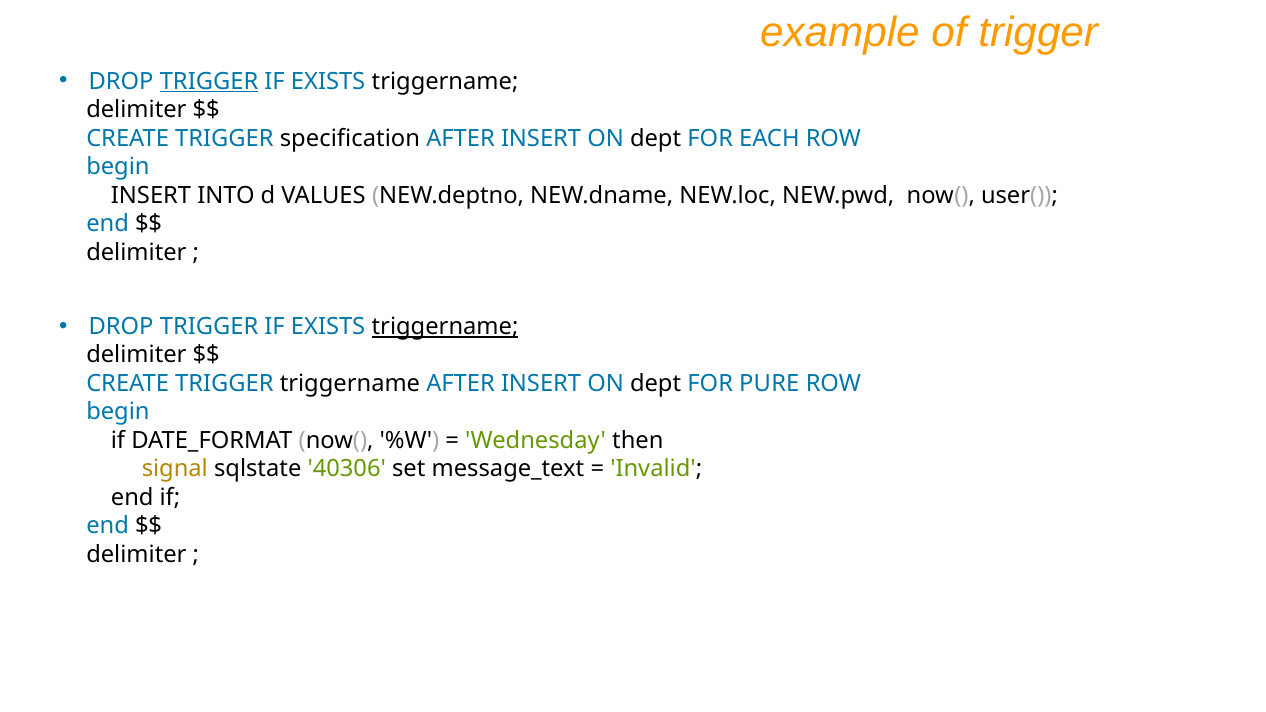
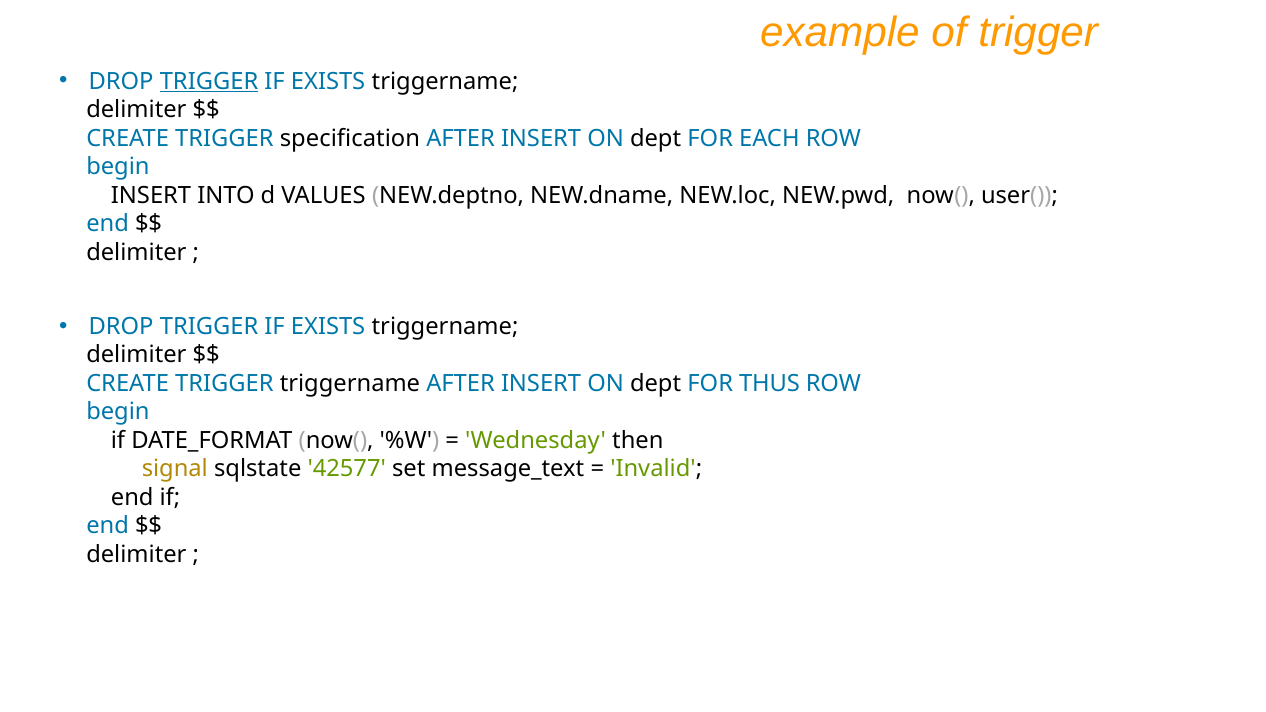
triggername underline: present -> none (445, 327)
PURE: PURE -> THUS (769, 384)
40306: 40306 -> 42577 (347, 469)
